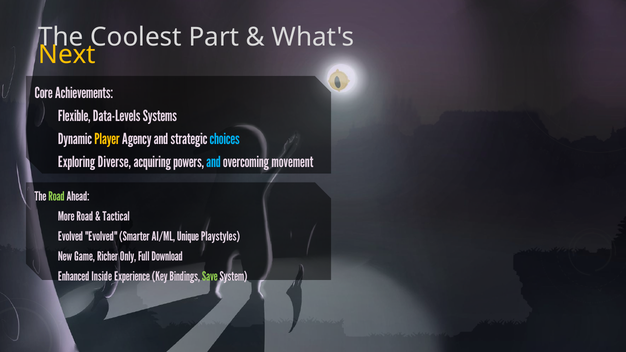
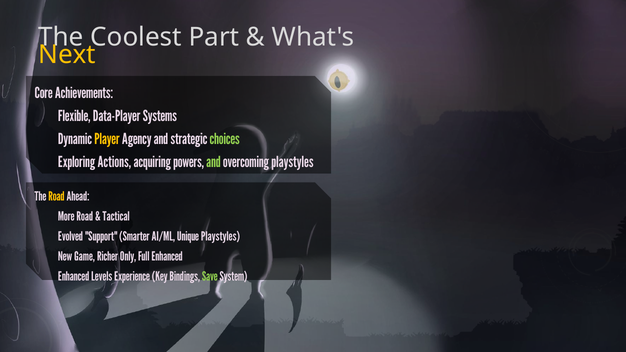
Data-Levels: Data-Levels -> Data-Player (117, 116)
choices colour: light blue -> light green (225, 139)
Diverse: Diverse -> Actions (114, 163)
and colour: light blue -> light green (214, 163)
overcoming movement: movement -> playstyles (292, 163)
Road colour: light green -> yellow (56, 197)
Evolved Evolved: Evolved -> Support (101, 237)
Full Download: Download -> Enhanced (167, 257)
Inside: Inside -> Levels (102, 277)
